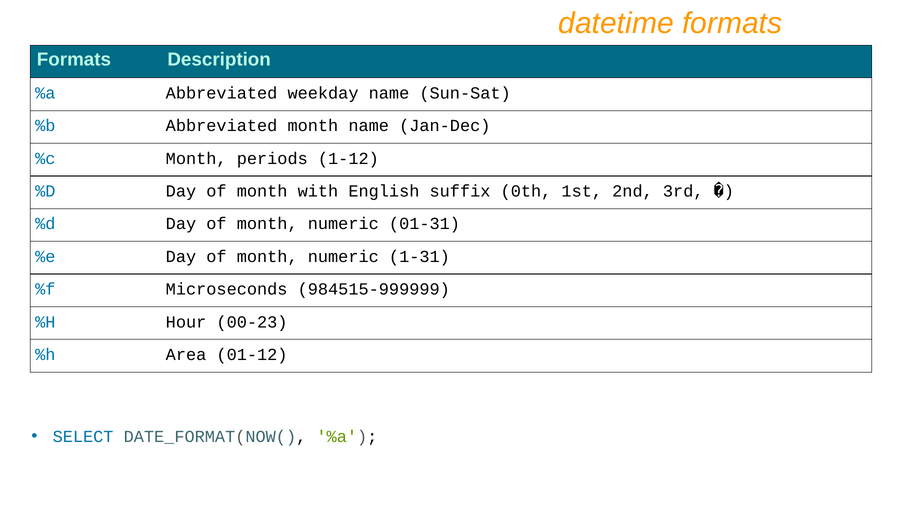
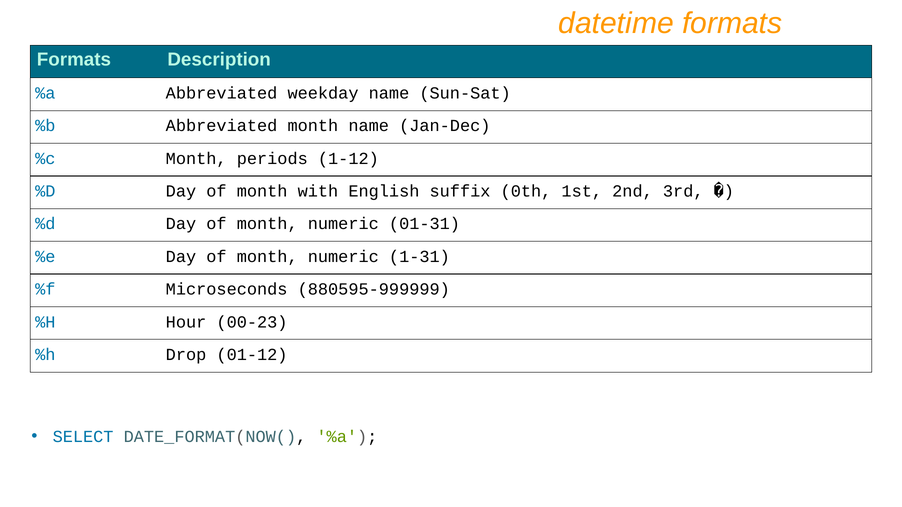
984515-999999: 984515-999999 -> 880595-999999 (374, 289)
Area: Area -> Drop (186, 355)
